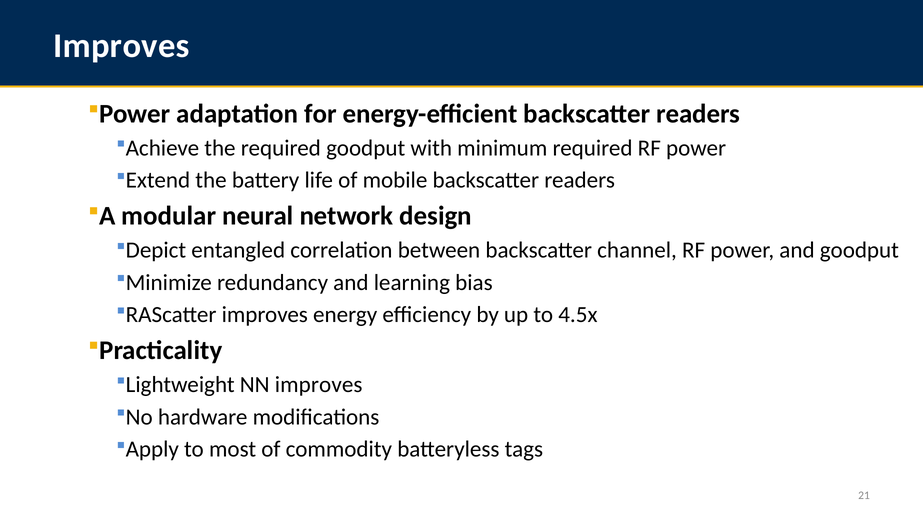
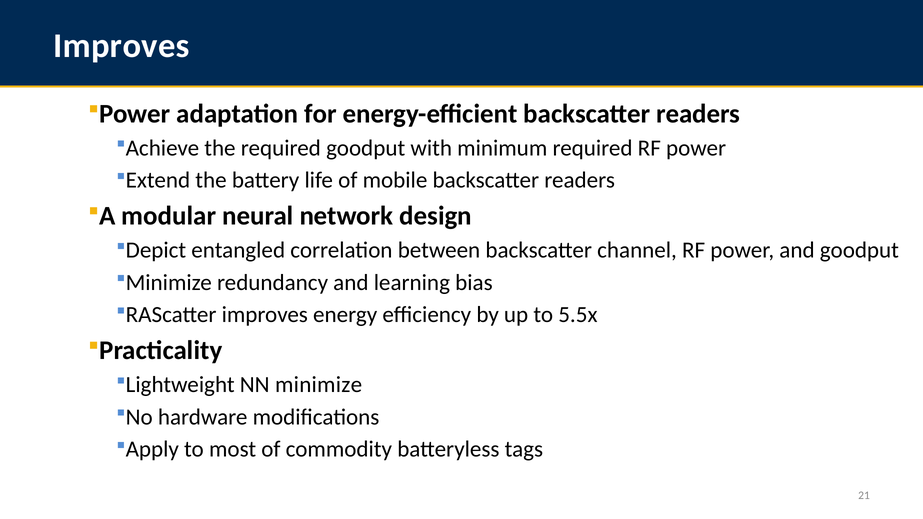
4.5x: 4.5x -> 5.5x (578, 315)
NN improves: improves -> minimize (319, 385)
